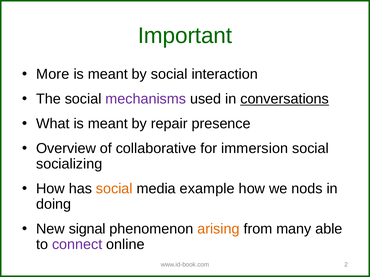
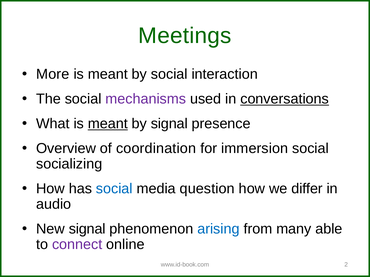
Important: Important -> Meetings (185, 36)
meant underline: none -> present (108, 124)
by repair: repair -> signal (169, 124)
collaborative: collaborative -> coordination (156, 149)
social colour: orange -> blue (114, 189)
example: example -> question (207, 189)
nods: nods -> differ (307, 189)
doing: doing -> audio (54, 205)
arising colour: orange -> blue (218, 229)
